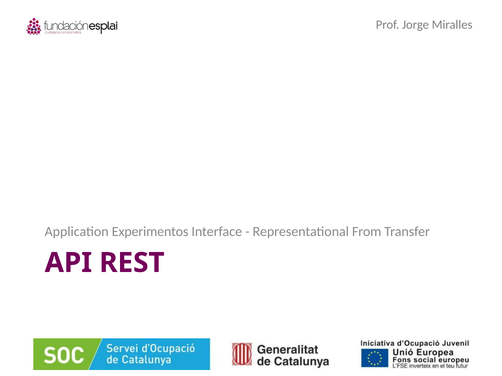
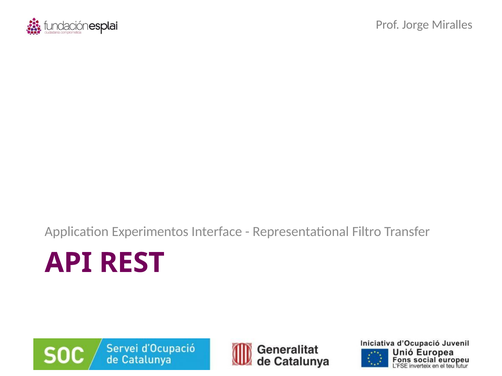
From: From -> Filtro (367, 232)
